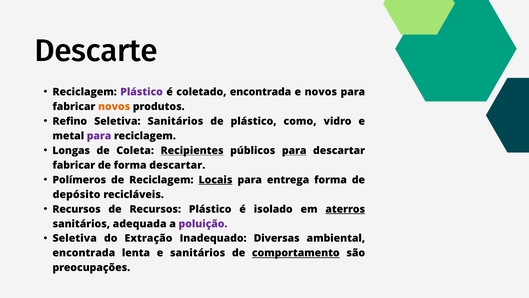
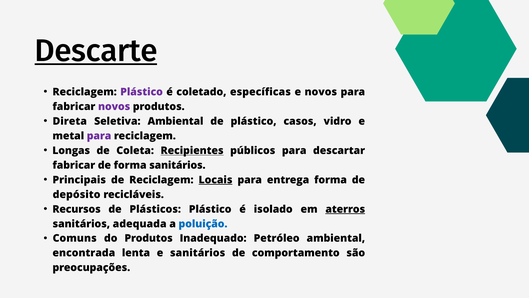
Descarte underline: none -> present (96, 51)
coletado encontrada: encontrada -> específicas (260, 92)
novos colour: orange -> purple (114, 107)
Refino: Refino -> Direta (70, 121)
Seletiva Sanitários: Sanitários -> Ambiental (176, 121)
como: como -> casos (300, 121)
para underline: present -> none (294, 150)
forma descartar: descartar -> sanitários (177, 165)
Polímeros: Polímeros -> Principais (79, 180)
de Recursos: Recursos -> Plásticos (155, 209)
poluição colour: purple -> blue (203, 224)
Seletiva: Seletiva -> Comuns (75, 238)
do Extração: Extração -> Produtos (149, 238)
Diversas: Diversas -> Petróleo (277, 238)
comportamento underline: present -> none (296, 253)
